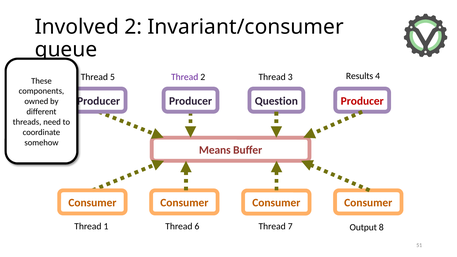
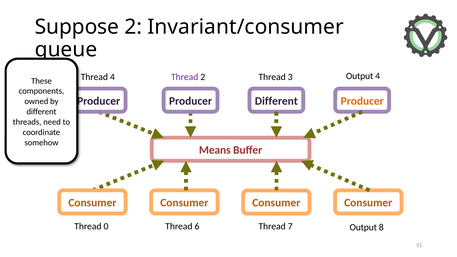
Involved: Involved -> Suppose (77, 27)
Thread 5: 5 -> 4 (112, 77)
3 Results: Results -> Output (360, 76)
Question: Question -> Different (276, 101)
Producer colour: red -> orange (362, 101)
1: 1 -> 0 (106, 226)
